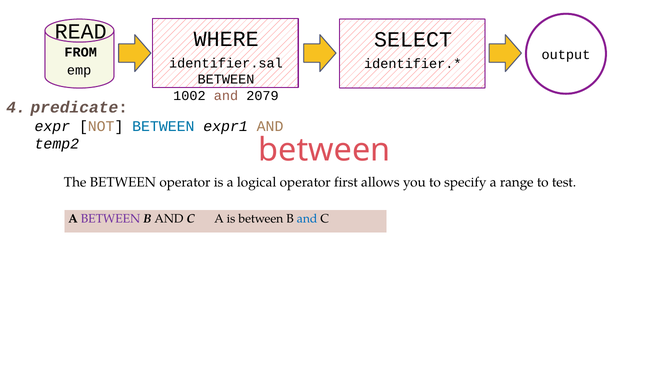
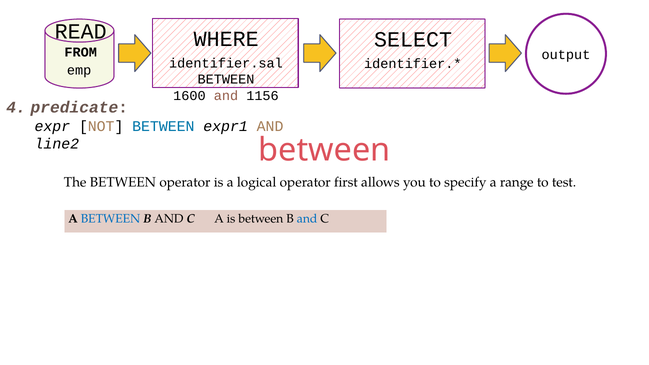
1002: 1002 -> 1600 (189, 96)
2079: 2079 -> 1156 (262, 96)
temp2: temp2 -> line2 (57, 144)
BETWEEN colour: purple -> blue (111, 219)
